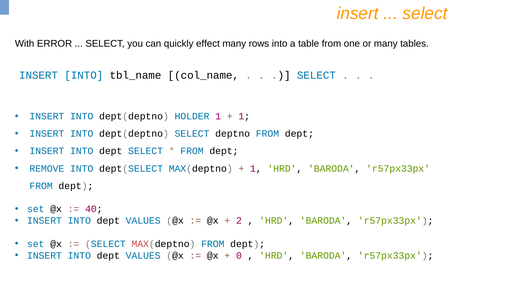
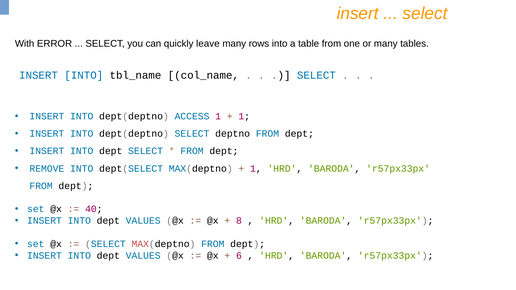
effect: effect -> leave (208, 44)
HOLDER: HOLDER -> ACCESS (192, 116)
2: 2 -> 8 (239, 221)
0: 0 -> 6 (239, 256)
